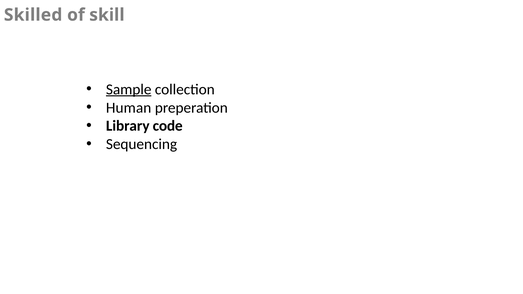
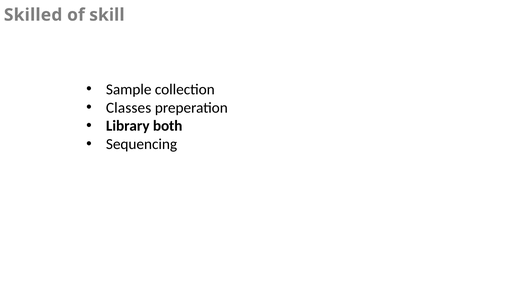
Sample underline: present -> none (129, 89)
Human: Human -> Classes (129, 108)
code: code -> both (168, 126)
